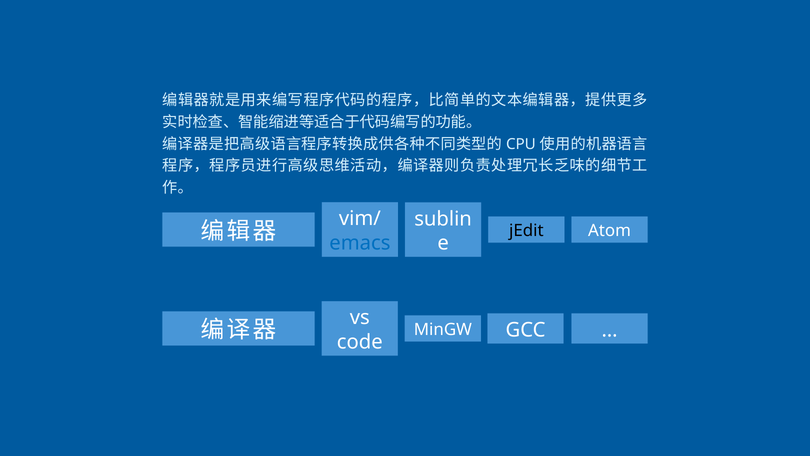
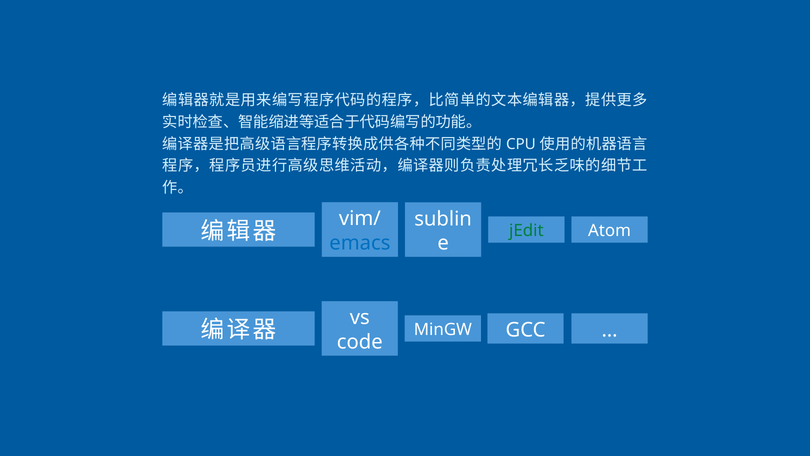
jEdit colour: black -> green (526, 231)
